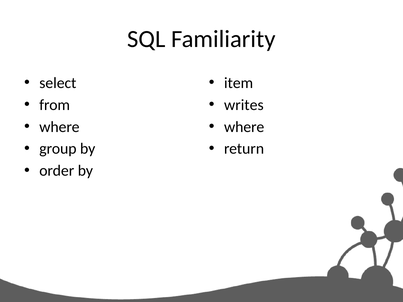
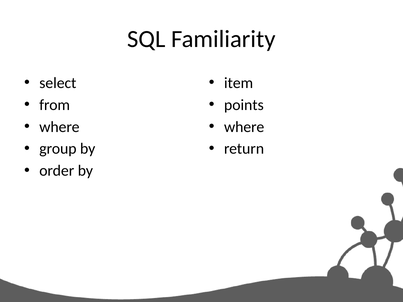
writes: writes -> points (244, 105)
